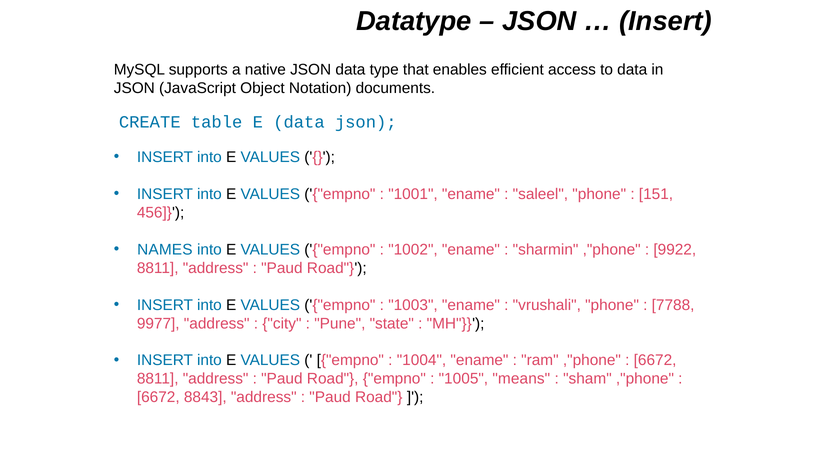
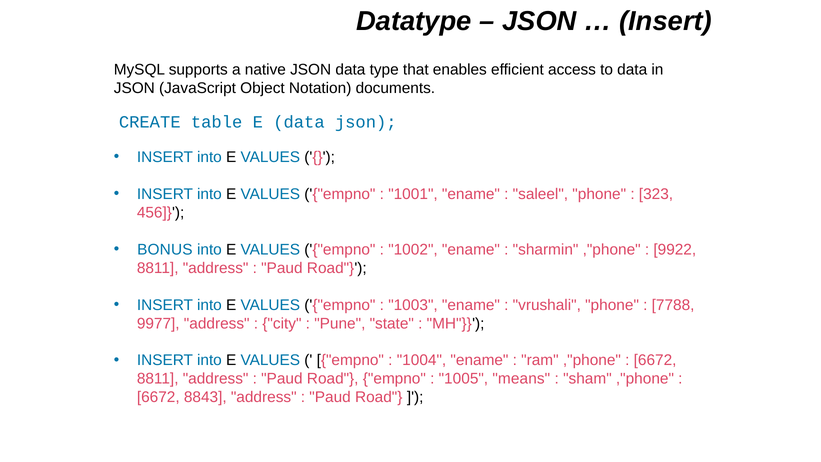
151: 151 -> 323 (656, 194)
NAMES: NAMES -> BONUS (165, 249)
